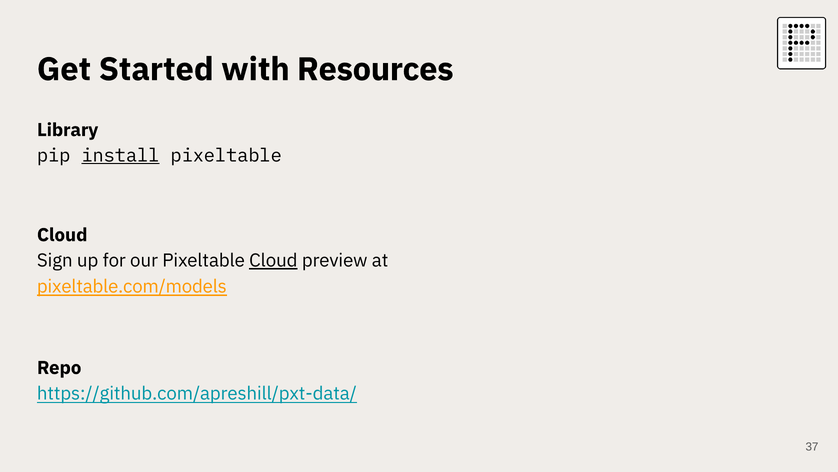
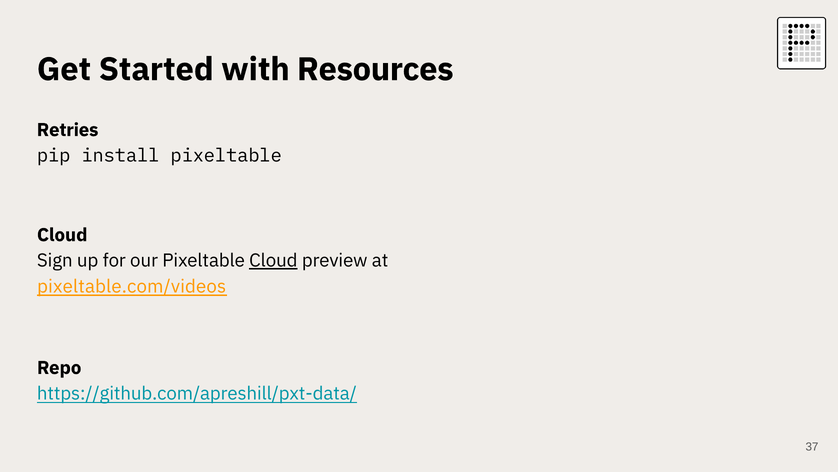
Library: Library -> Retries (68, 130)
install underline: present -> none (120, 155)
pixeltable.com/models: pixeltable.com/models -> pixeltable.com/videos (132, 286)
